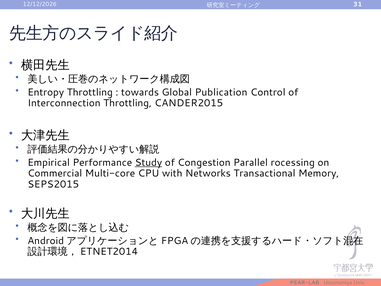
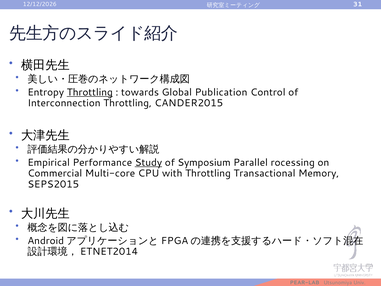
Throttling underline: none -> present (90, 92)
Congestion: Congestion -> Symposium (204, 162)
with Networks: Networks -> Throttling (208, 173)
